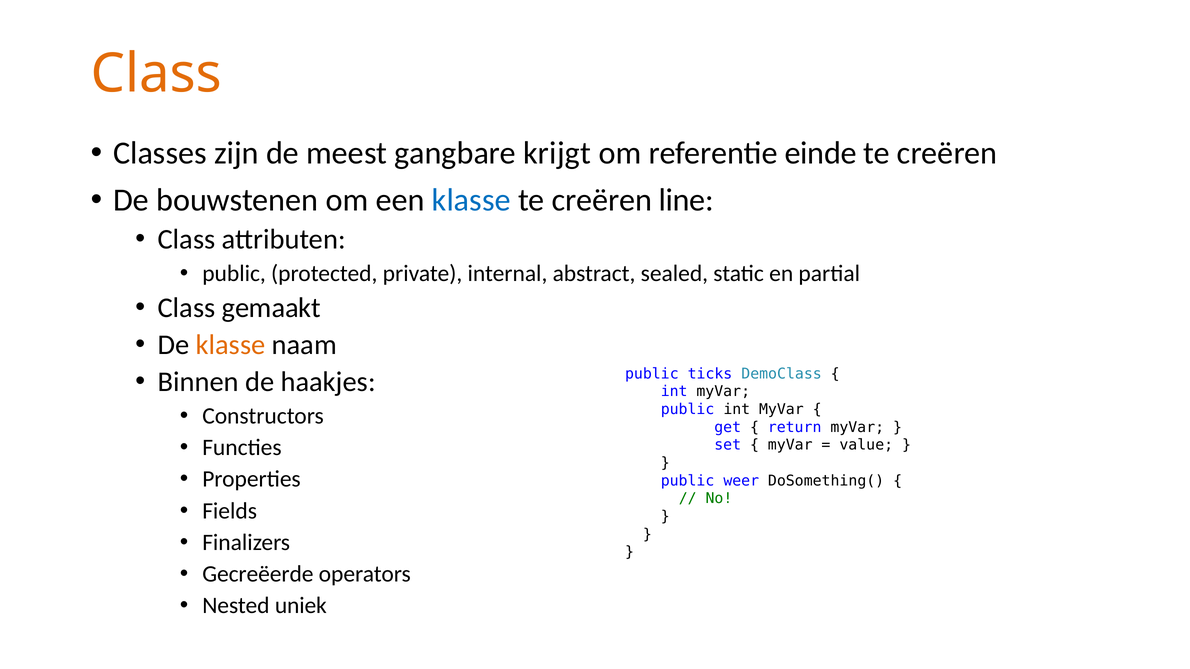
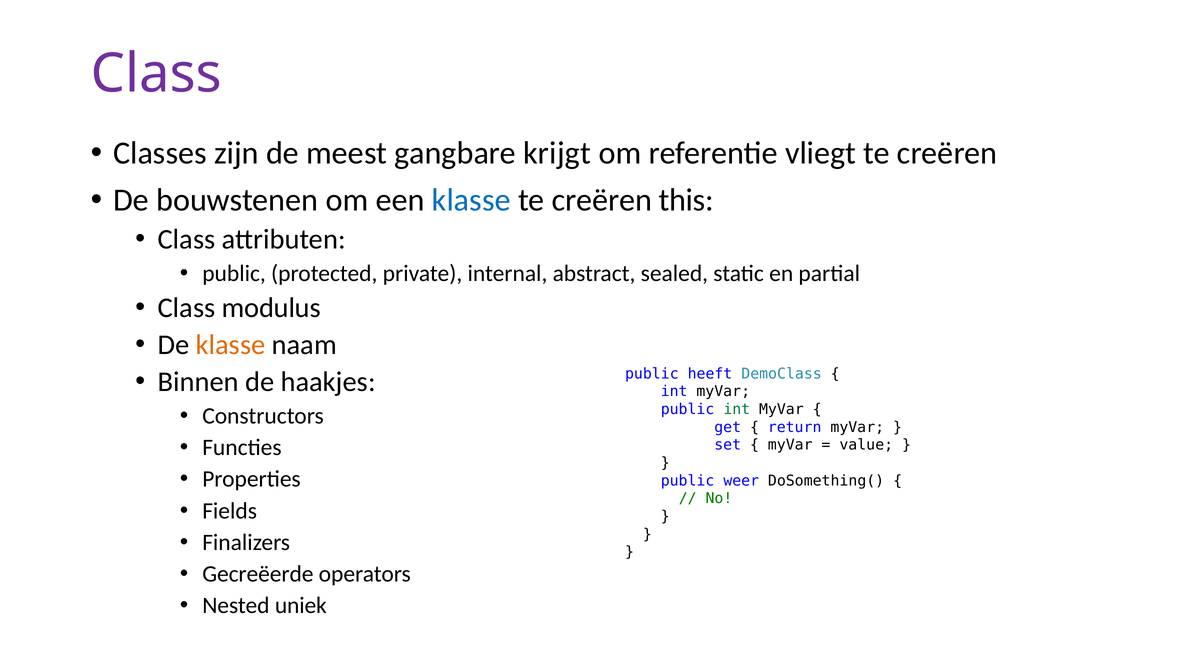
Class colour: orange -> purple (156, 74)
einde: einde -> vliegt (821, 153)
line: line -> this (686, 200)
gemaakt: gemaakt -> modulus (271, 308)
ticks: ticks -> heeft (710, 374)
int colour: black -> green (737, 410)
